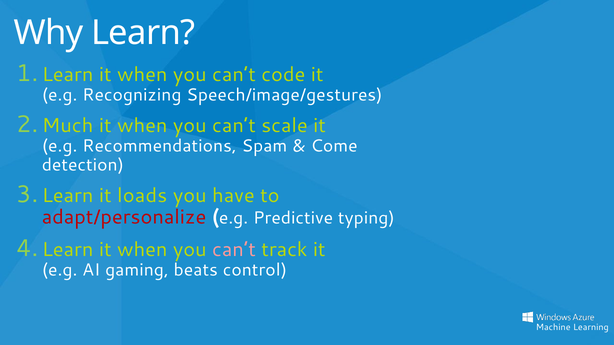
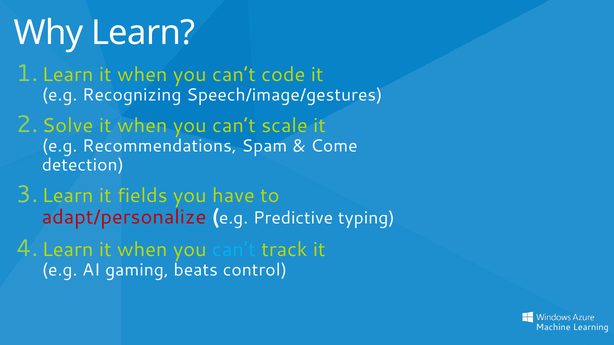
Much: Much -> Solve (68, 126)
loads: loads -> fields (142, 196)
can’t colour: pink -> light blue (234, 250)
